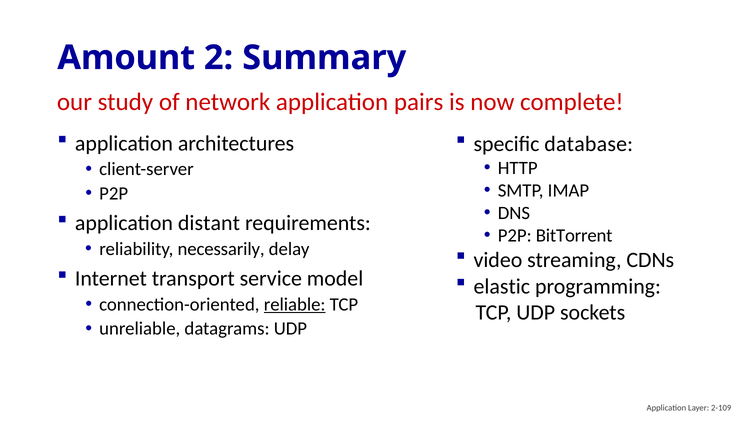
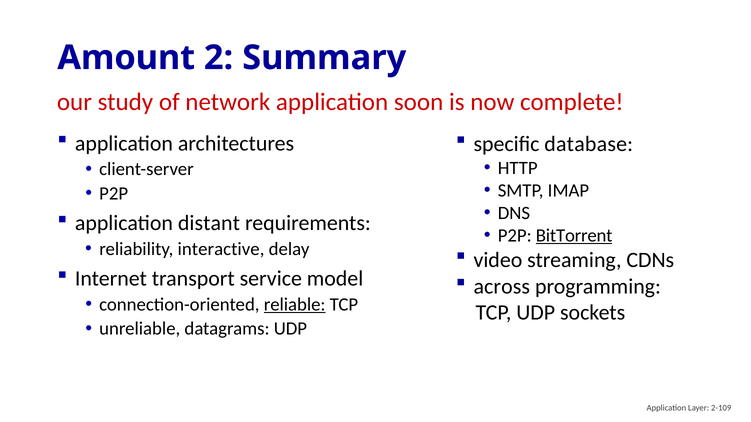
pairs: pairs -> soon (419, 102)
BitTorrent underline: none -> present (574, 236)
necessarily: necessarily -> interactive (221, 249)
elastic: elastic -> across (502, 287)
